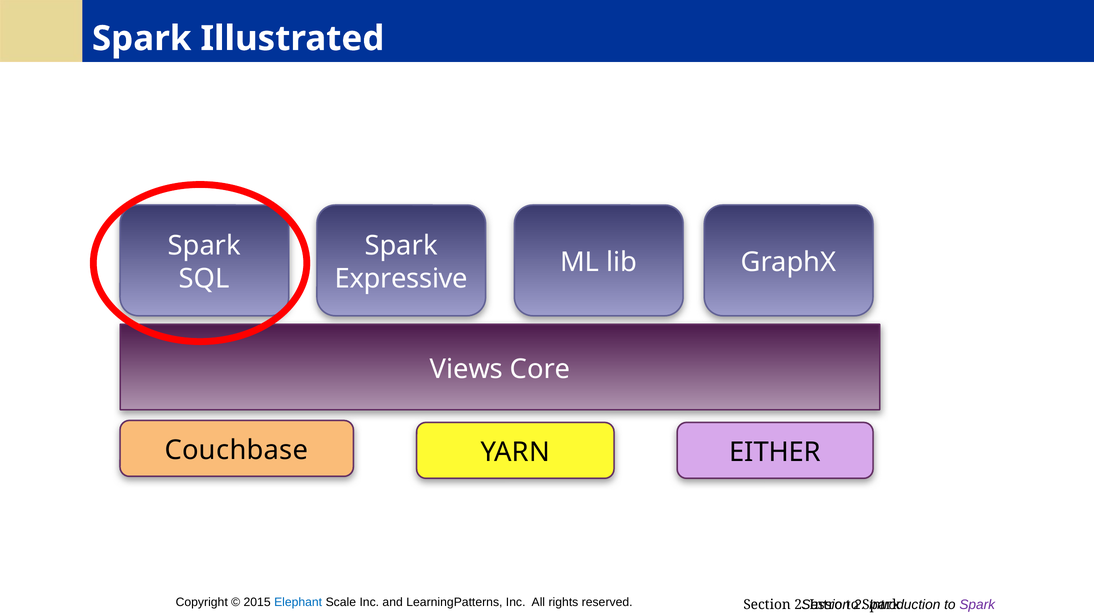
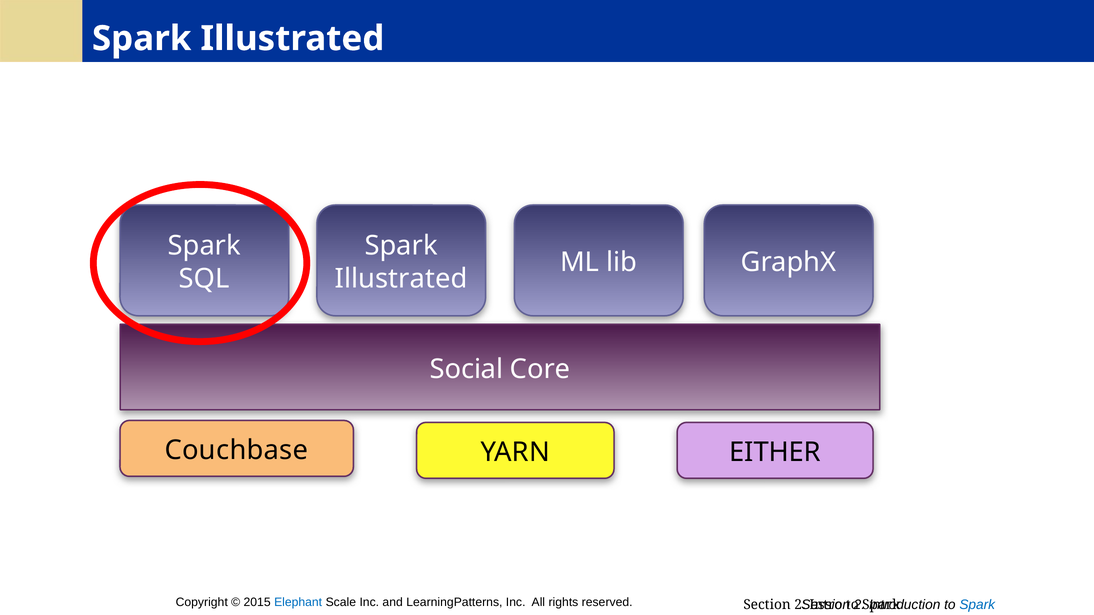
Expressive: Expressive -> Illustrated (401, 279)
Views: Views -> Social (467, 369)
Spark colour: purple -> blue (977, 605)
